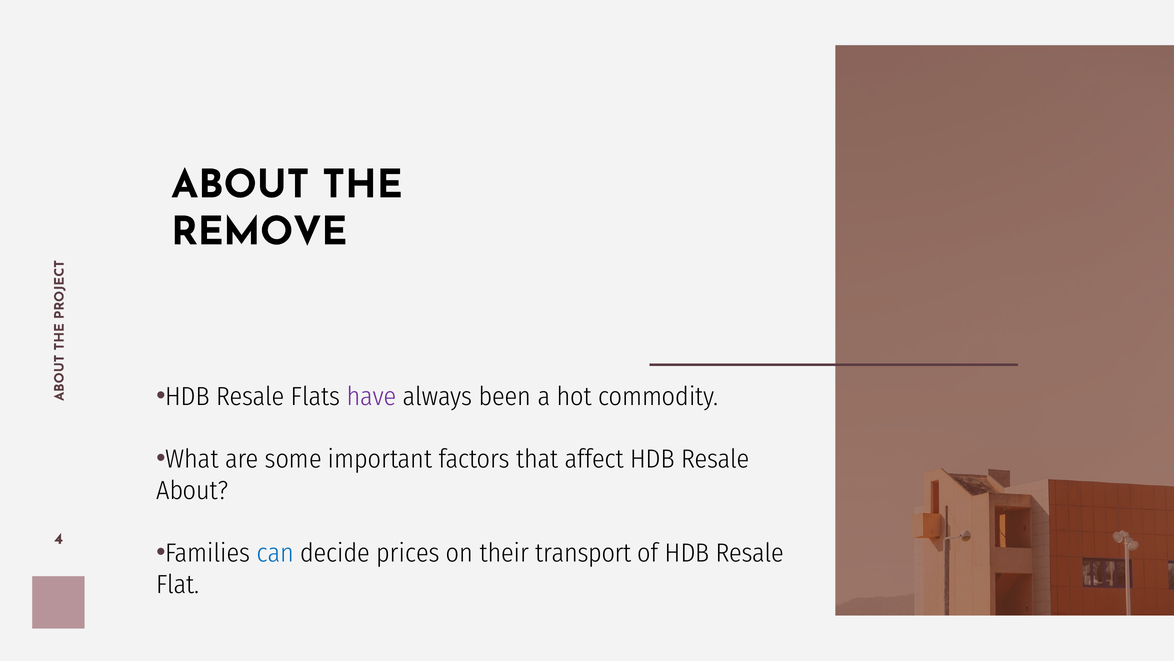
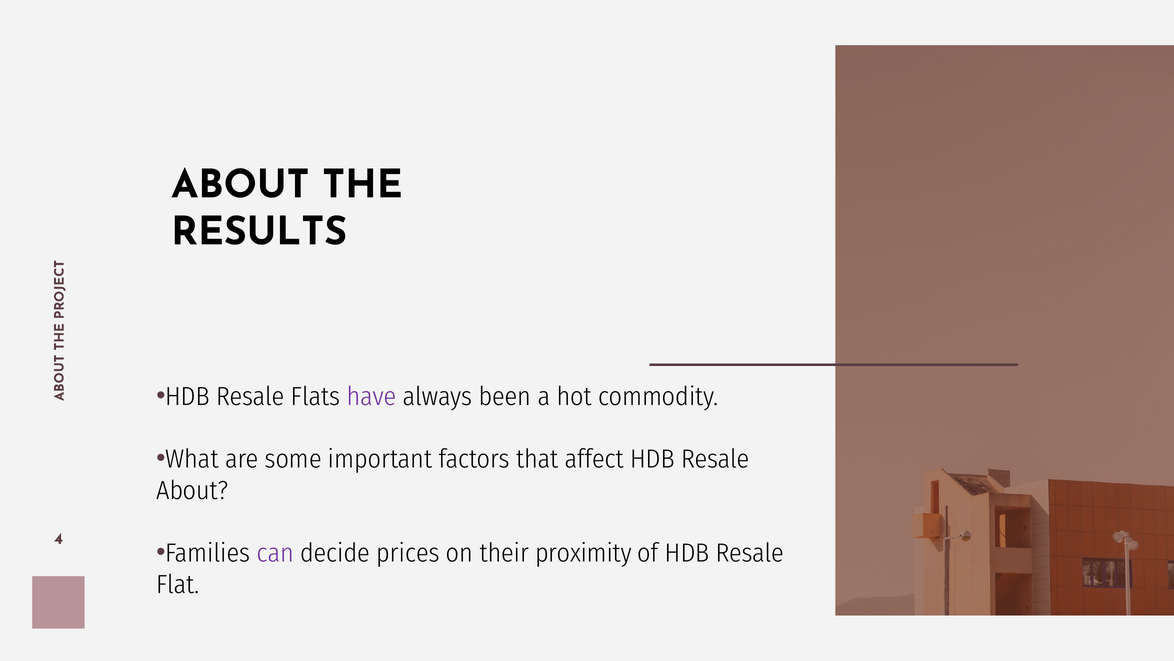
REMOVE: REMOVE -> RESULTS (259, 231)
can colour: blue -> purple (275, 553)
transport: transport -> proximity (583, 553)
